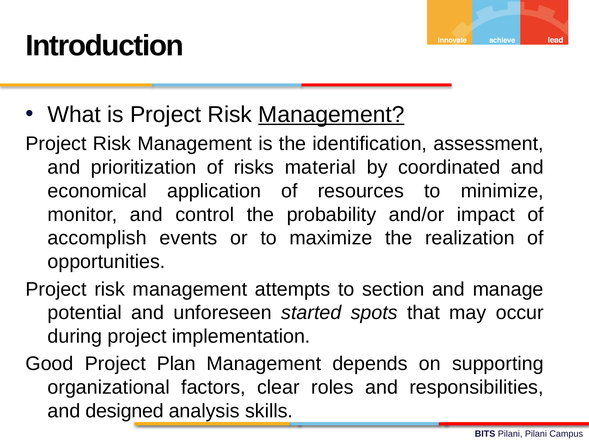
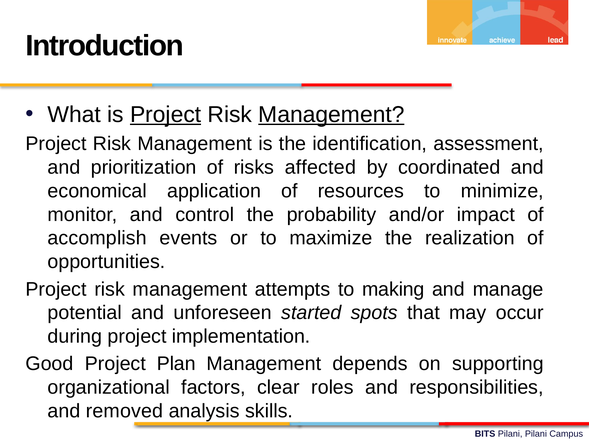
Project underline: none -> present (166, 115)
material: material -> affected (320, 167)
section: section -> making (393, 289)
designed: designed -> removed (124, 411)
